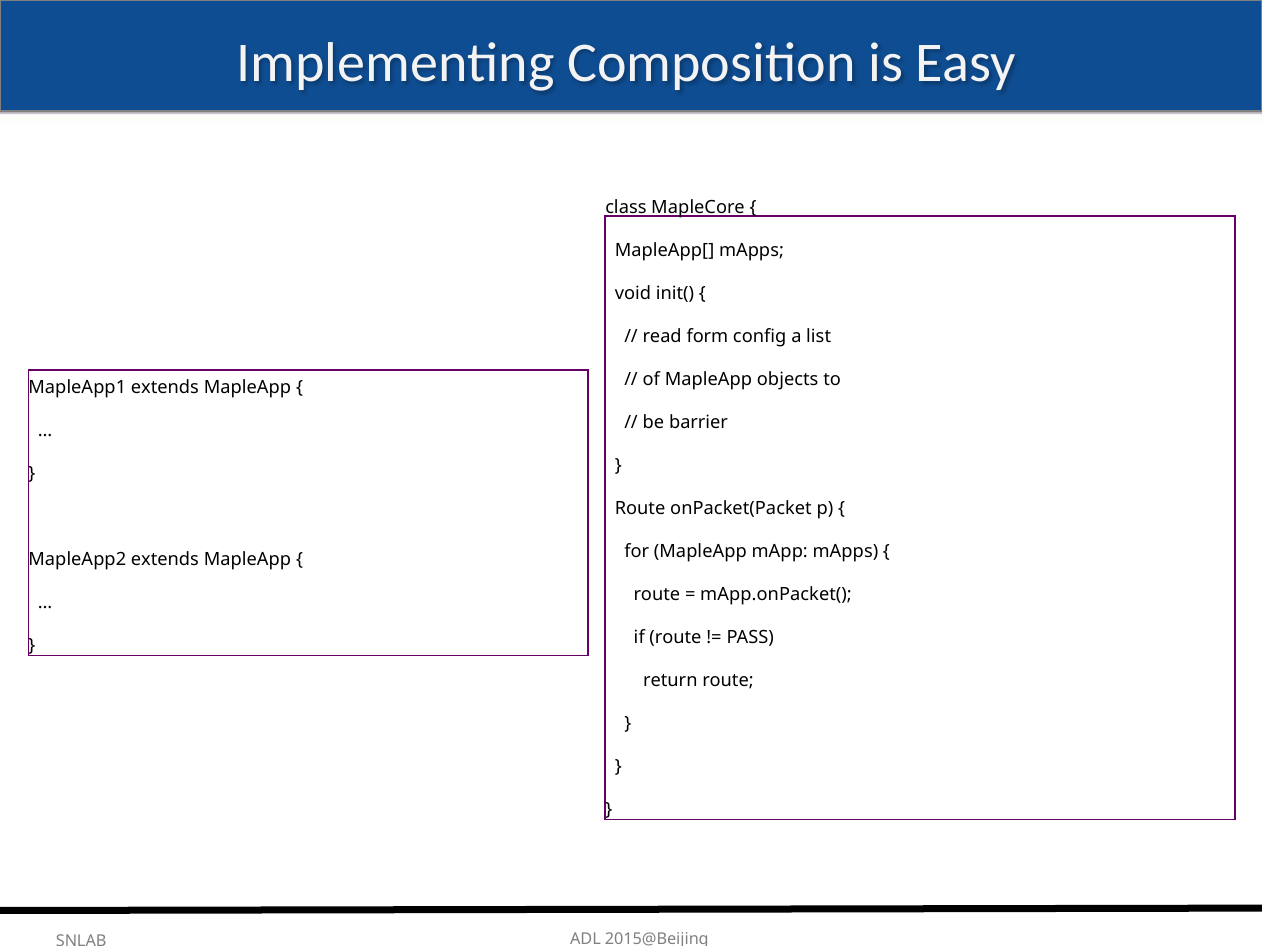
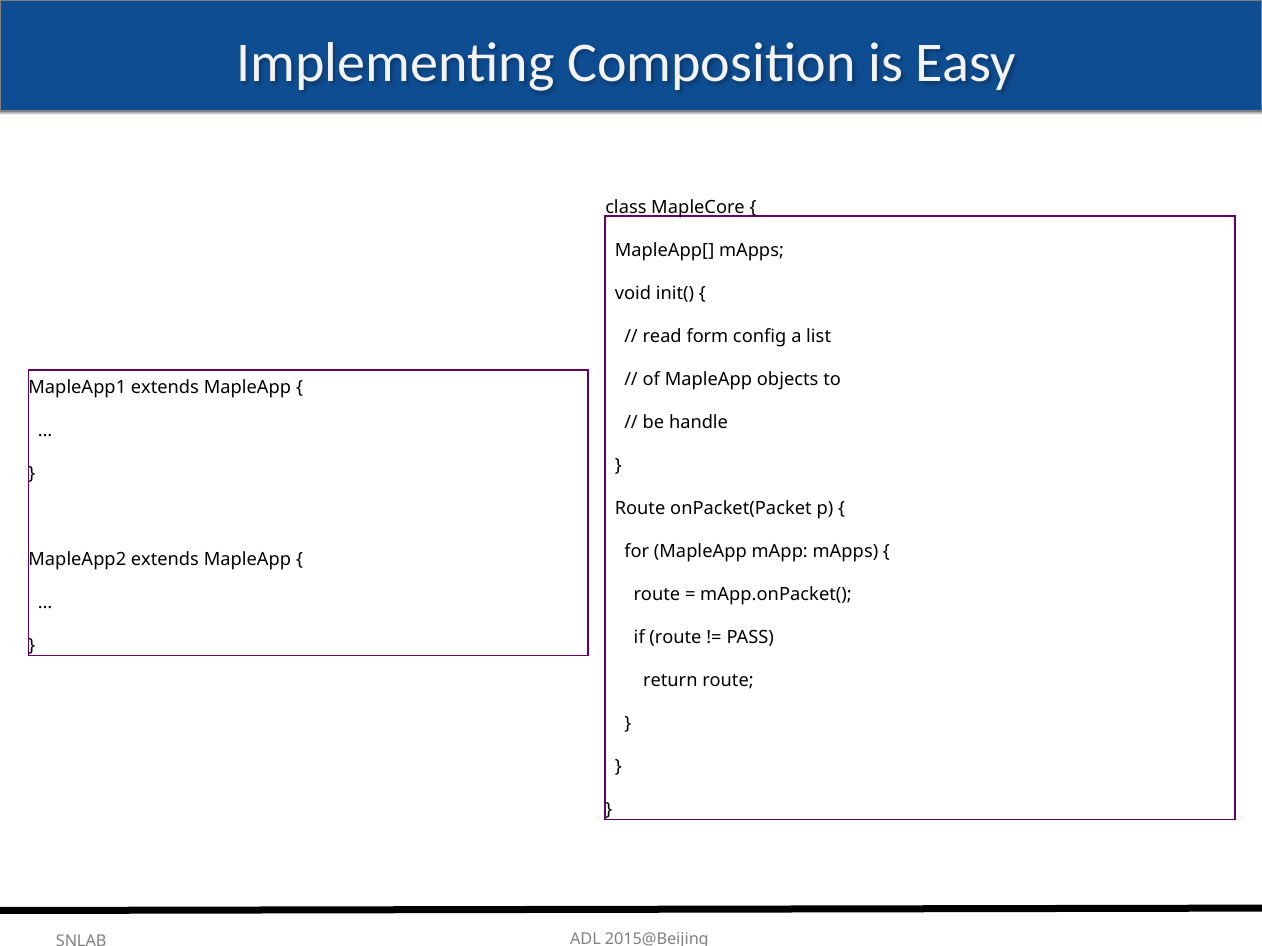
barrier: barrier -> handle (699, 423)
